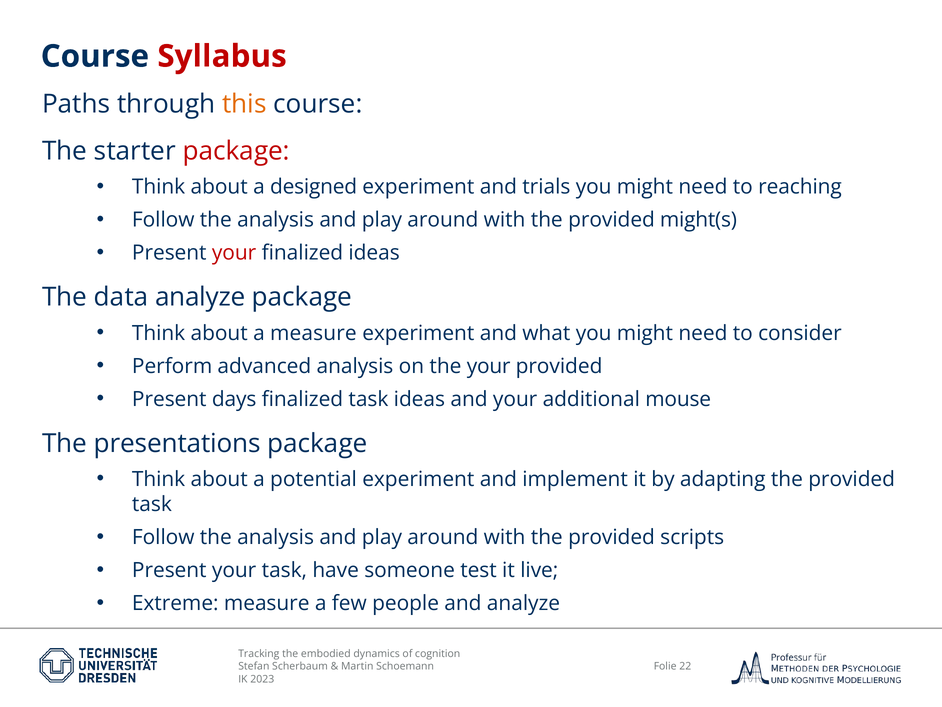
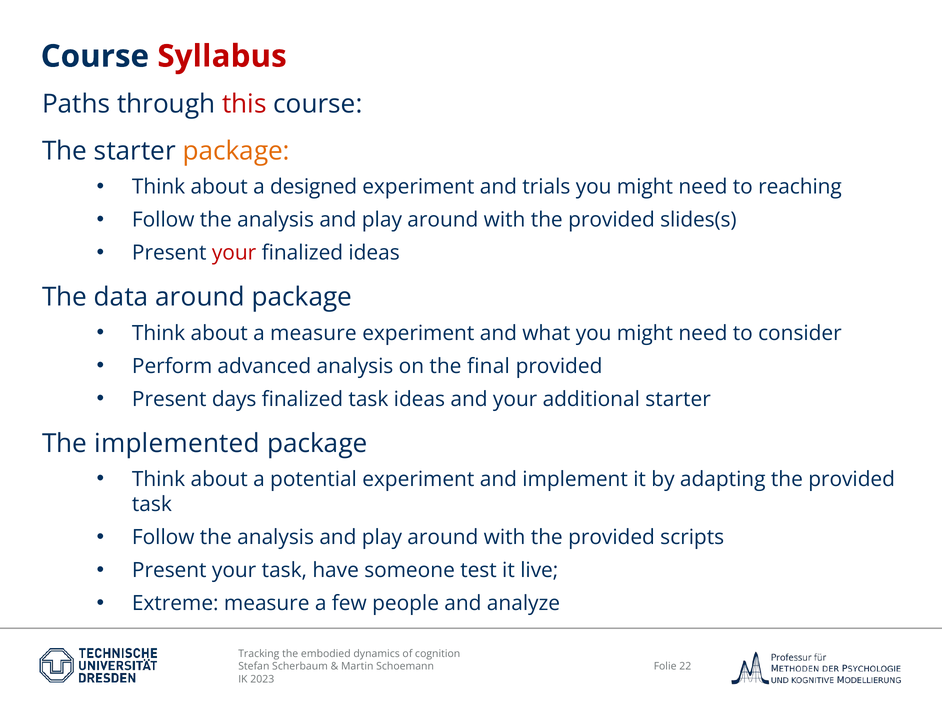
this colour: orange -> red (244, 104)
package colour: red -> orange (236, 151)
might(s: might(s -> slides(s (698, 220)
data analyze: analyze -> around (200, 297)
the your: your -> final (488, 366)
additional mouse: mouse -> starter (678, 399)
presentations: presentations -> implemented (177, 443)
